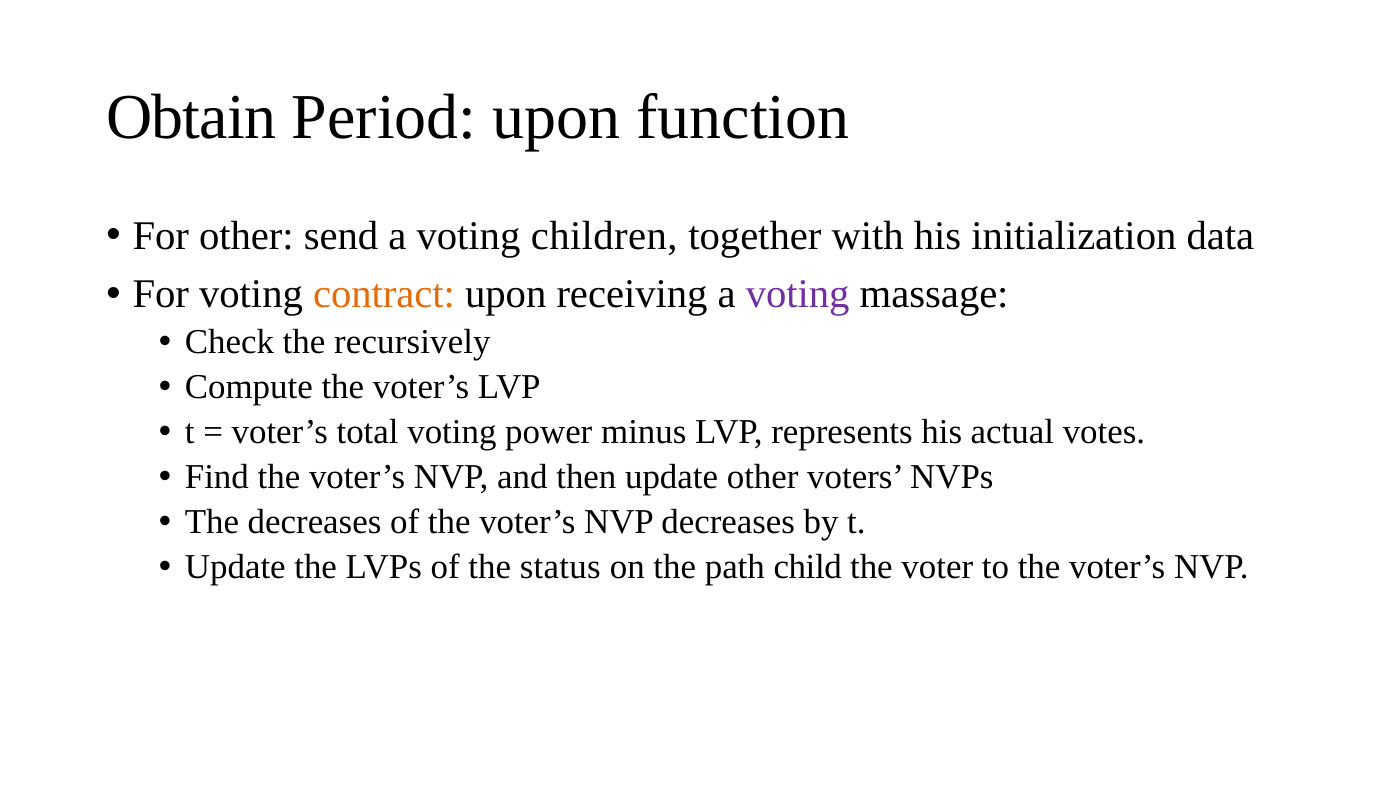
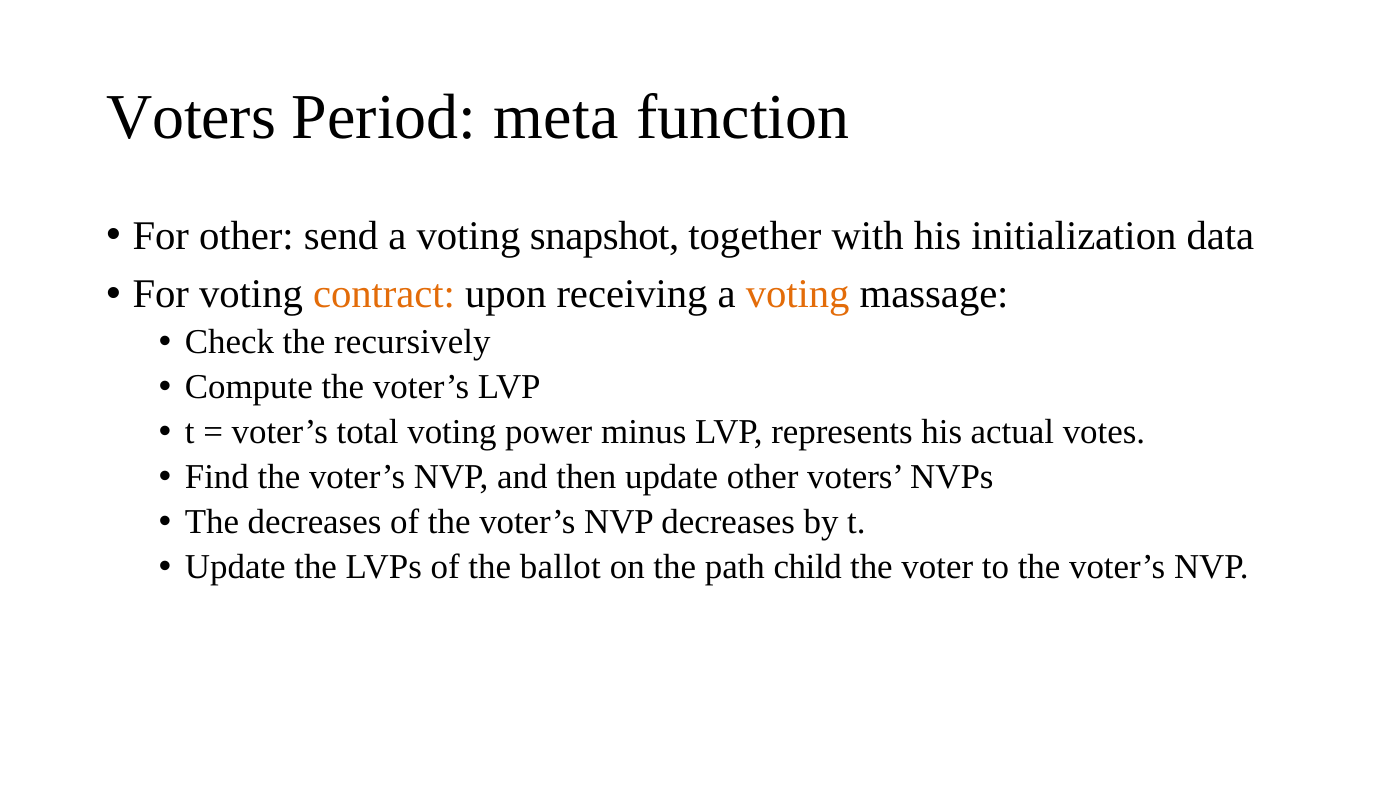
Obtain: Obtain -> Voters (191, 117)
Period upon: upon -> meta (556, 117)
children: children -> snapshot (605, 236)
voting colour: purple -> orange (798, 294)
status: status -> ballot (560, 567)
